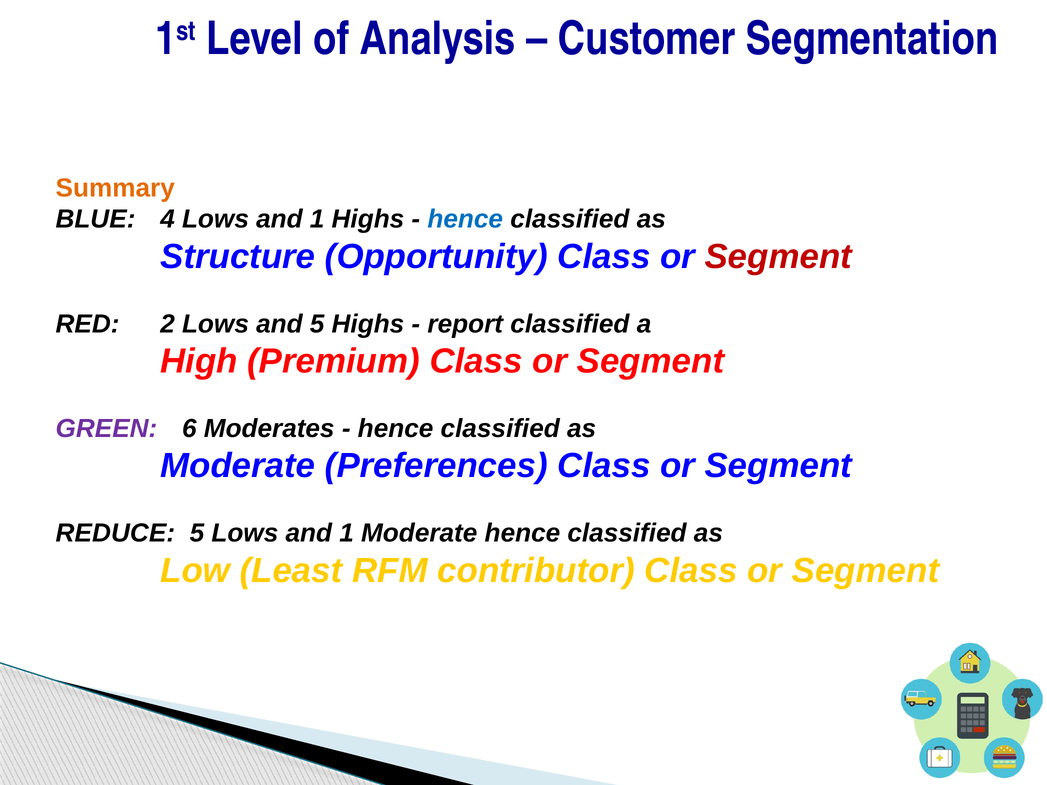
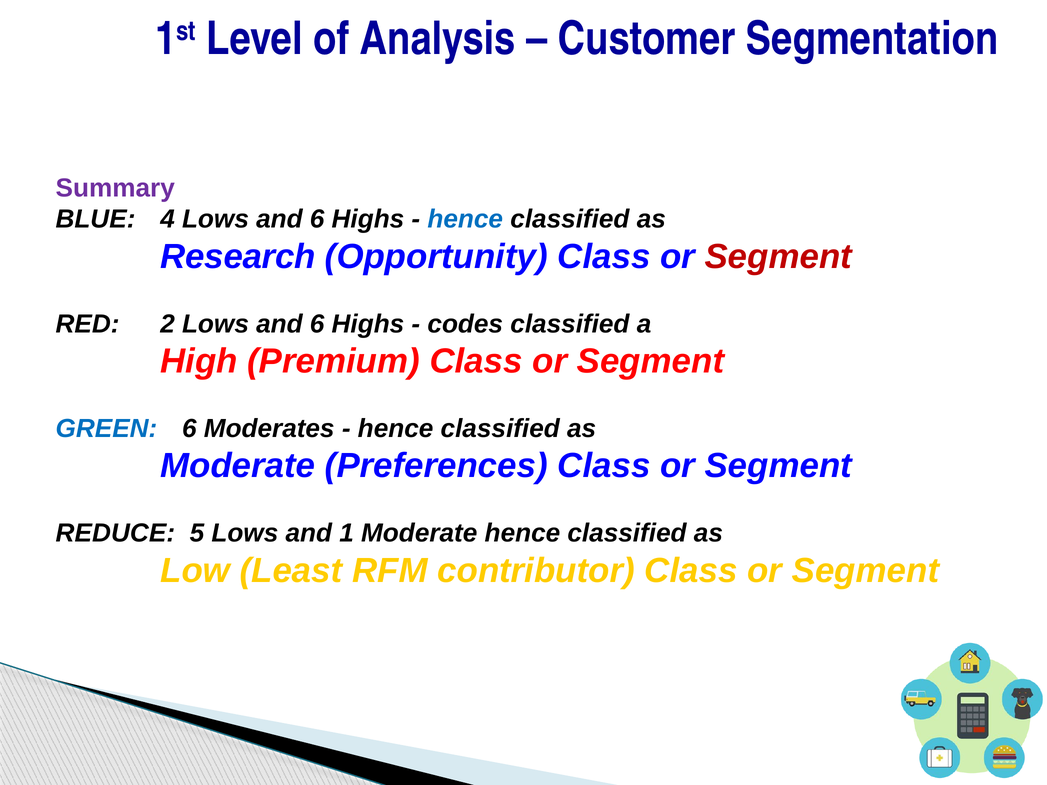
Summary colour: orange -> purple (115, 188)
4 Lows and 1: 1 -> 6 (317, 219)
Structure: Structure -> Research (238, 257)
2 Lows and 5: 5 -> 6 (317, 324)
report: report -> codes (465, 324)
GREEN colour: purple -> blue (106, 429)
